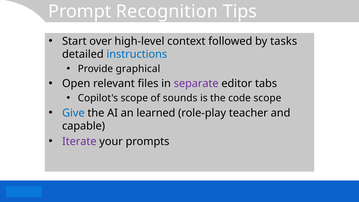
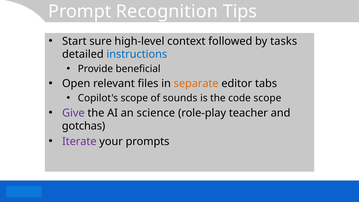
over: over -> sure (101, 41)
graphical: graphical -> beneficial (138, 69)
separate colour: purple -> orange (196, 84)
Give colour: blue -> purple (73, 113)
learned: learned -> science (156, 113)
capable: capable -> gotchas (84, 126)
